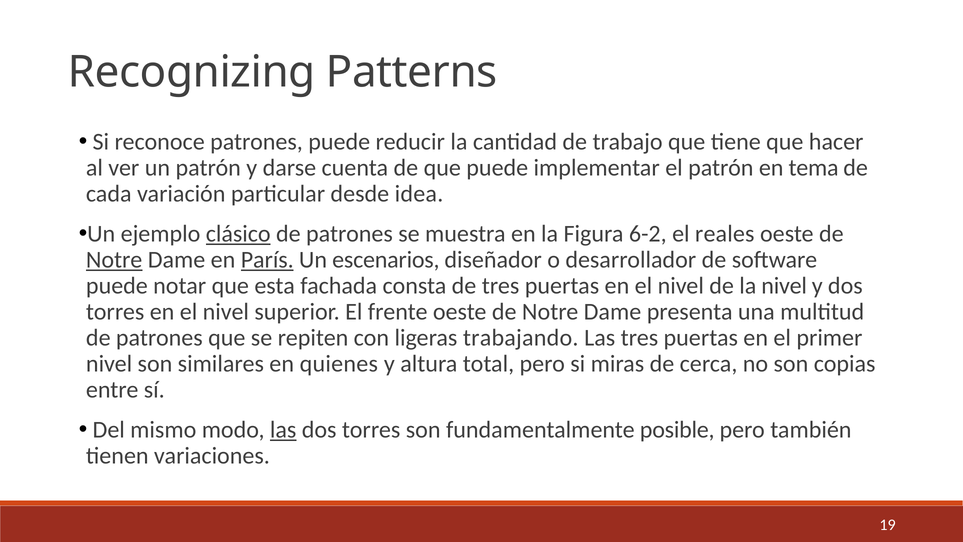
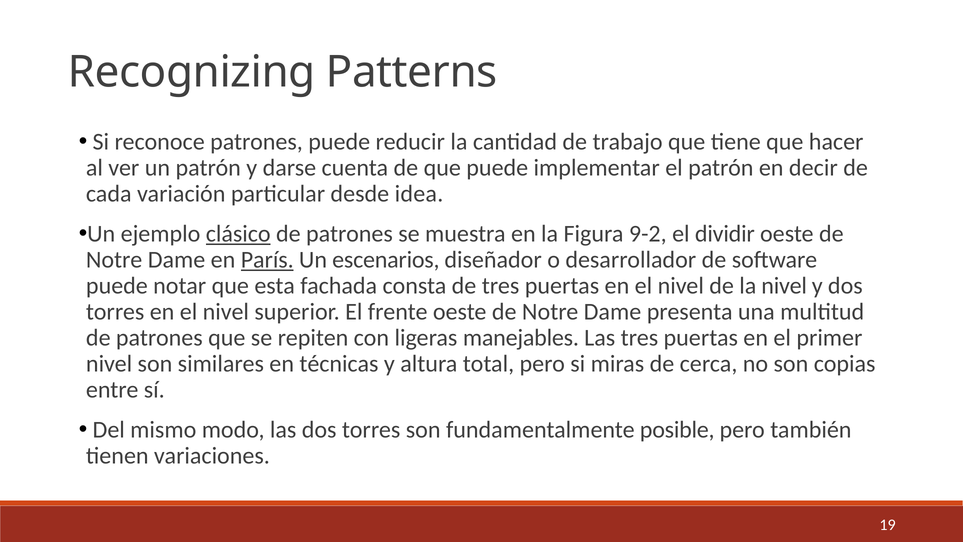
tema: tema -> decir (813, 168)
6-2: 6-2 -> 9-2 (648, 234)
reales: reales -> dividir (725, 234)
Notre underline: present -> none (114, 260)
trabajando: trabajando -> manejables (521, 338)
quienes: quienes -> técnicas (339, 364)
las underline: present -> none (283, 430)
